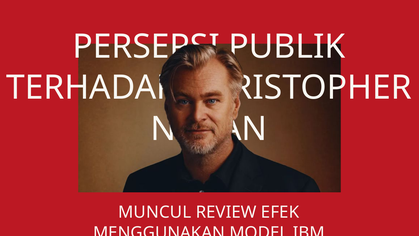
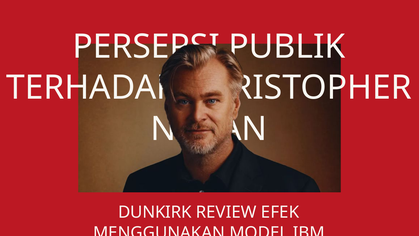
MUNCUL: MUNCUL -> DUNKIRK (155, 212)
